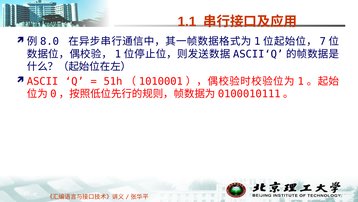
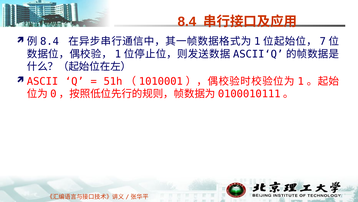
1.1: 1.1 -> 8.4 (187, 21)
8.0: 8.0 -> 8.4 (50, 41)
